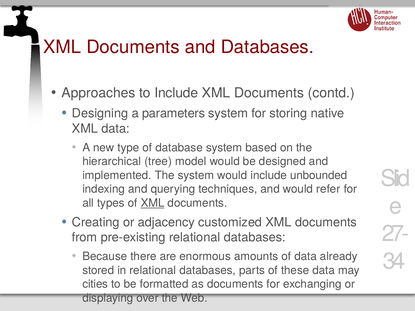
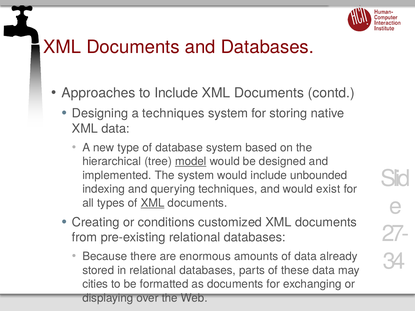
a parameters: parameters -> techniques (173, 114)
model underline: none -> present (191, 162)
refer: refer -> exist (328, 189)
adjacency: adjacency -> conditions (166, 222)
